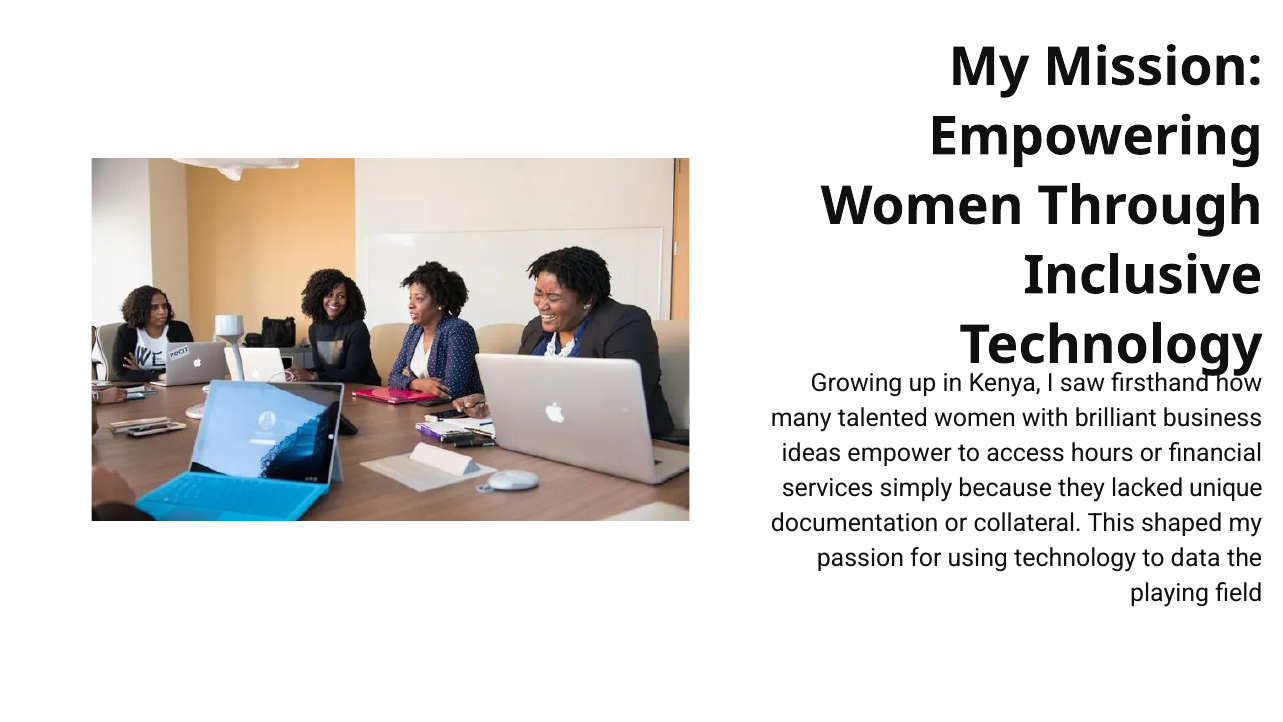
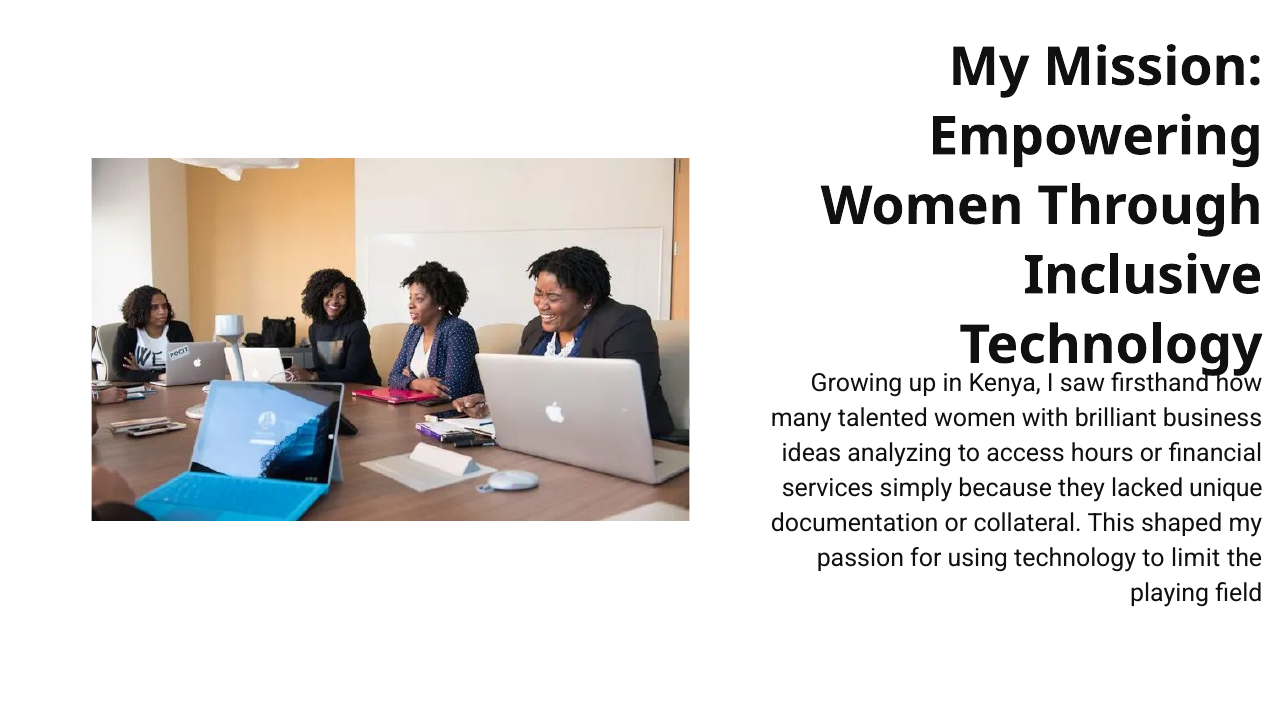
empower: empower -> analyzing (900, 453)
data: data -> limit (1196, 558)
